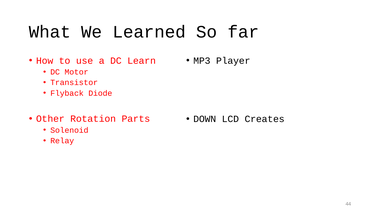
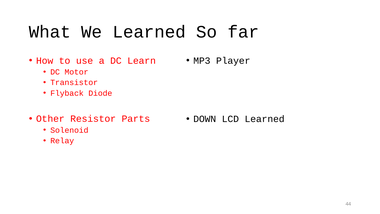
Rotation: Rotation -> Resistor (93, 119)
LCD Creates: Creates -> Learned (265, 119)
